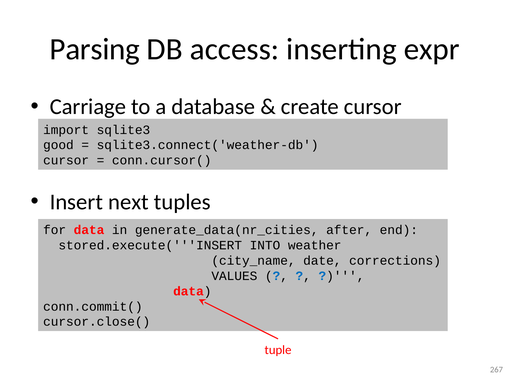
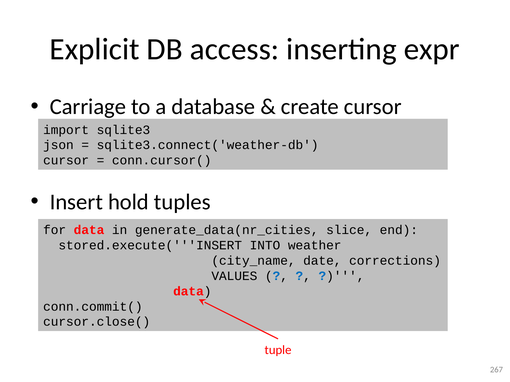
Parsing: Parsing -> Explicit (95, 49)
good: good -> json (58, 145)
next: next -> hold (128, 202)
after: after -> slice (349, 230)
